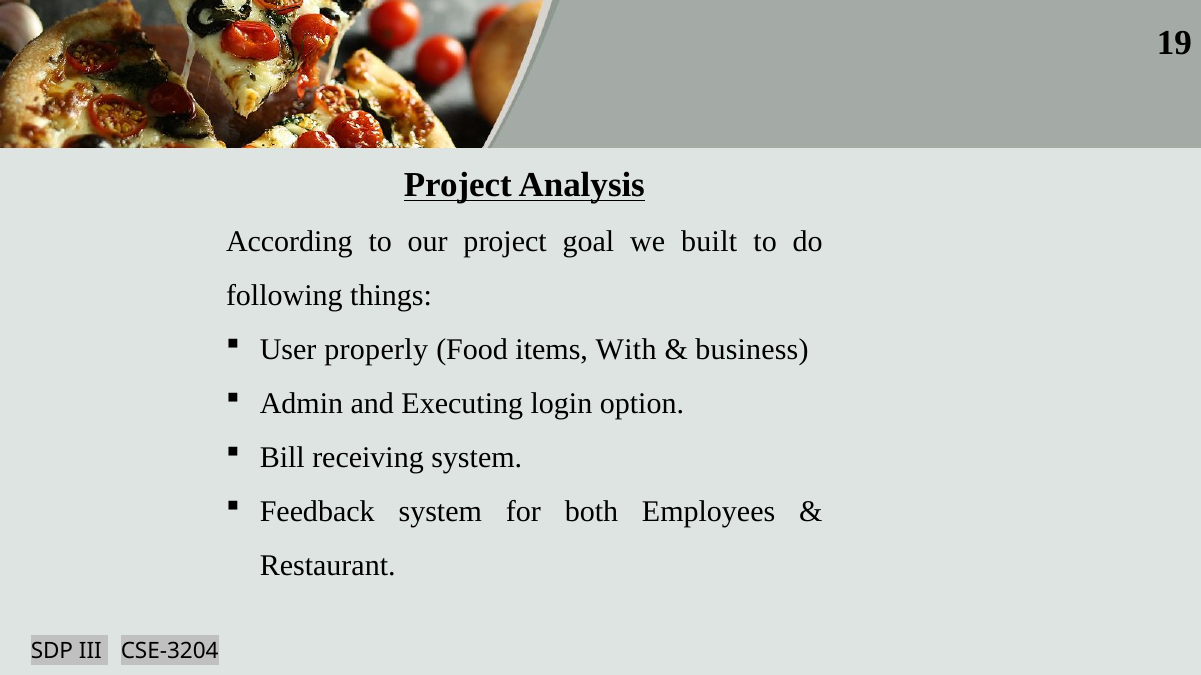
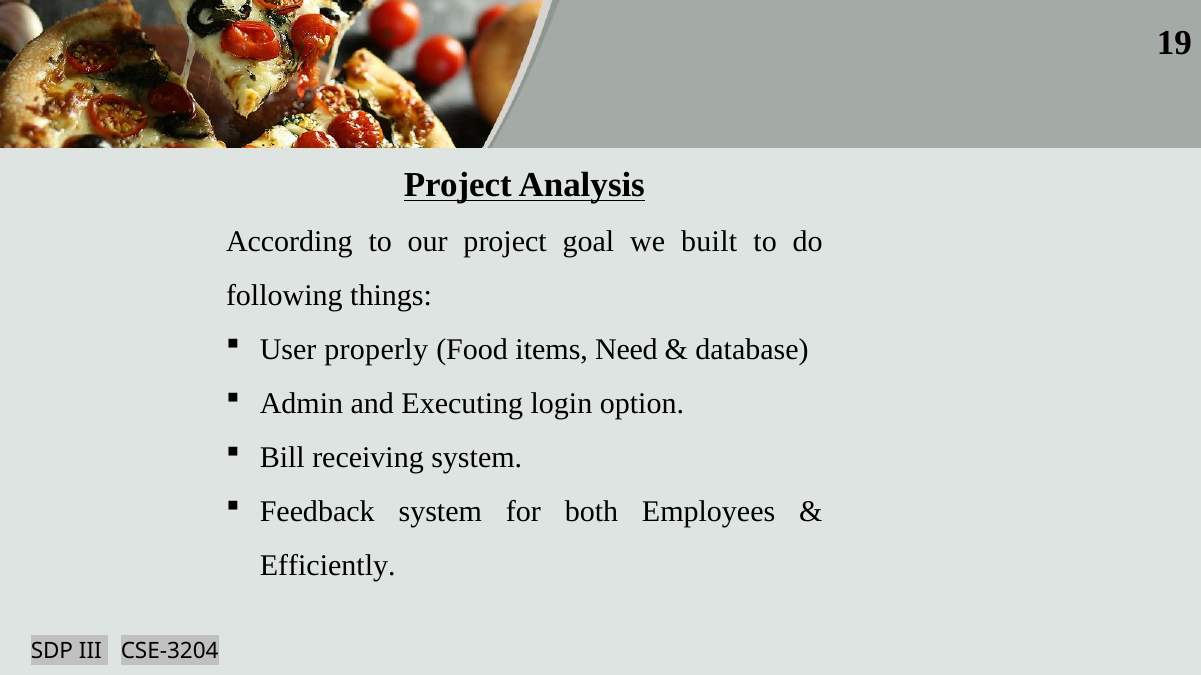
With: With -> Need (626, 350)
business: business -> database (752, 350)
Restaurant: Restaurant -> Efficiently (328, 566)
